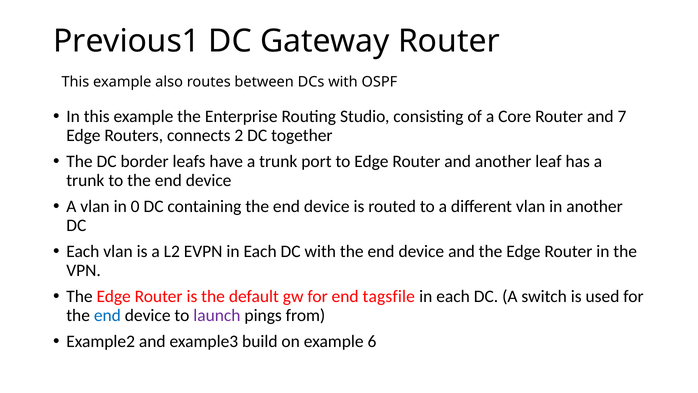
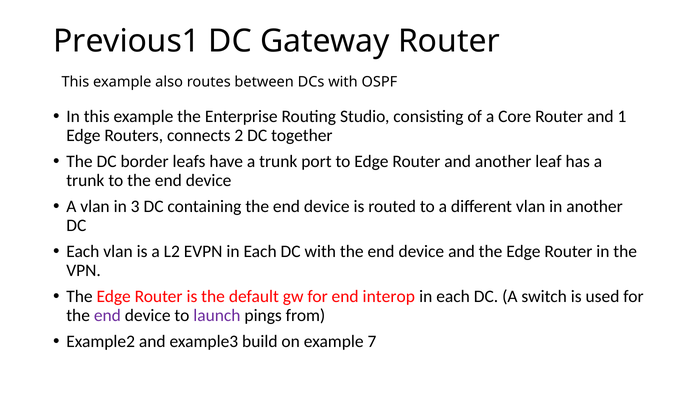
7: 7 -> 1 (622, 116)
0: 0 -> 3 (135, 206)
tagsfile: tagsfile -> interop (389, 296)
end colour: blue -> purple (107, 315)
6: 6 -> 7 (372, 341)
